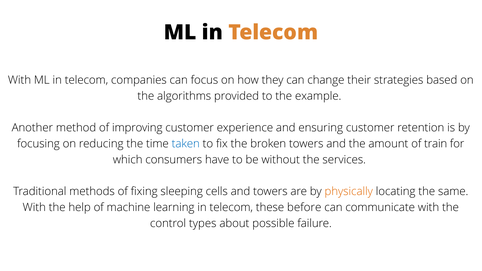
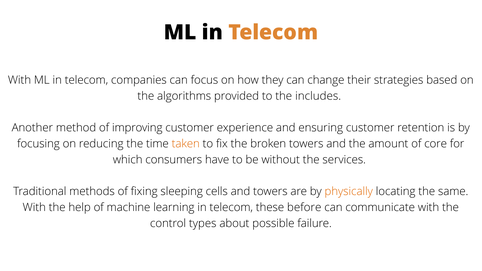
example: example -> includes (318, 96)
taken colour: blue -> orange (186, 144)
train: train -> core (436, 144)
